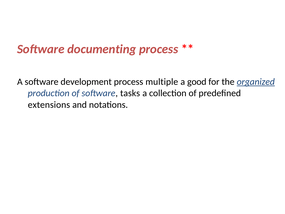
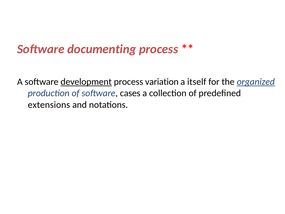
development underline: none -> present (86, 82)
multiple: multiple -> variation (162, 82)
good: good -> itself (197, 82)
tasks: tasks -> cases (130, 93)
